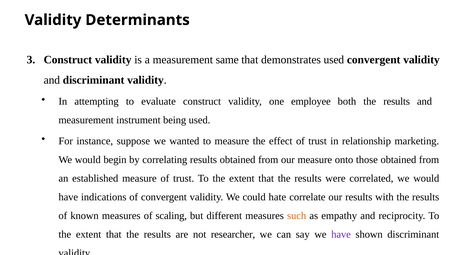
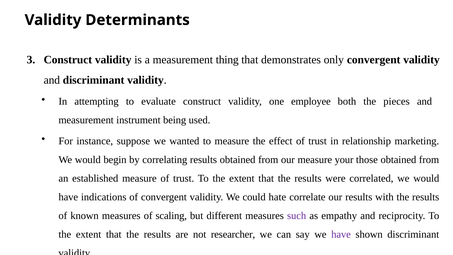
same: same -> thing (227, 60)
demonstrates used: used -> only (334, 60)
both the results: results -> pieces (397, 101)
onto: onto -> your (344, 159)
such colour: orange -> purple (297, 215)
